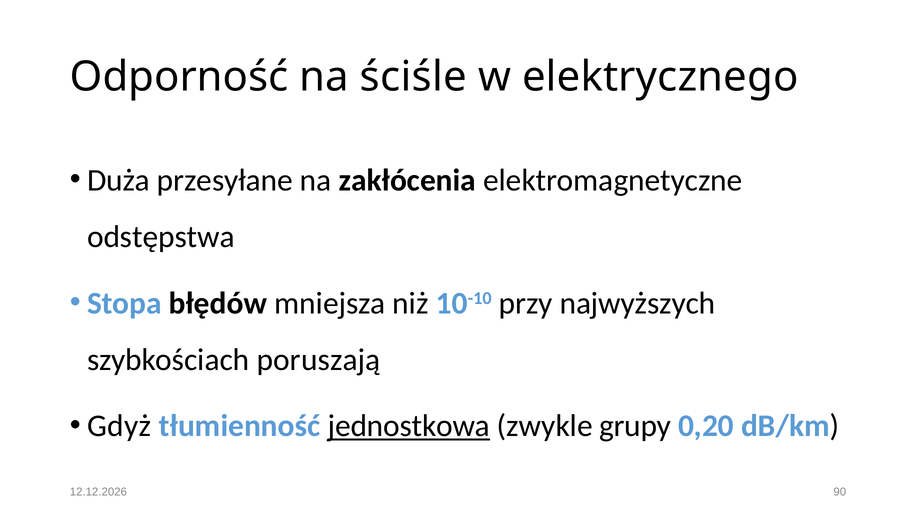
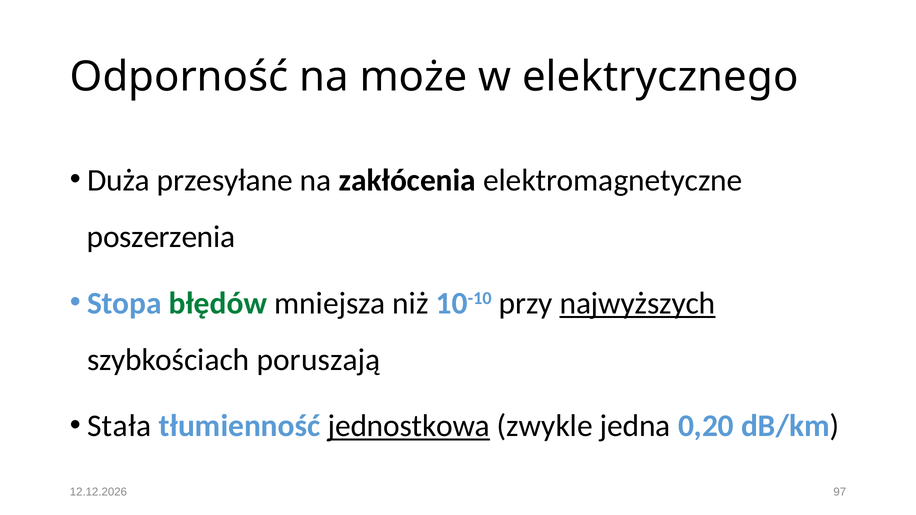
ściśle: ściśle -> może (414, 77)
odstępstwa: odstępstwa -> poszerzenia (161, 237)
błędów colour: black -> green (218, 303)
najwyższych underline: none -> present (638, 303)
Gdyż: Gdyż -> Stała (119, 426)
grupy: grupy -> jedna (635, 426)
90: 90 -> 97 (840, 492)
